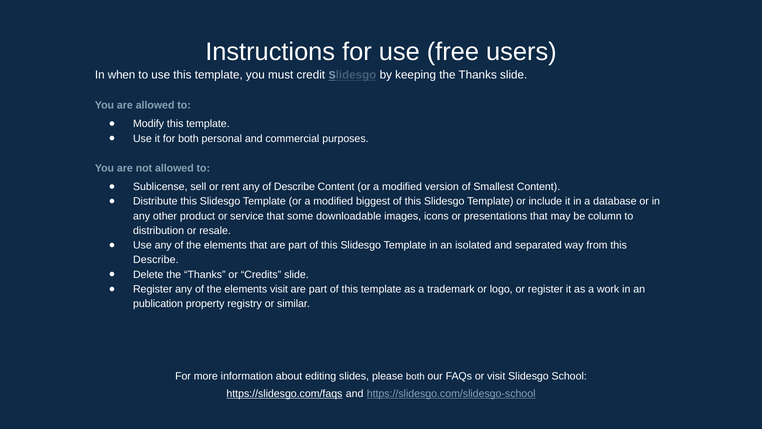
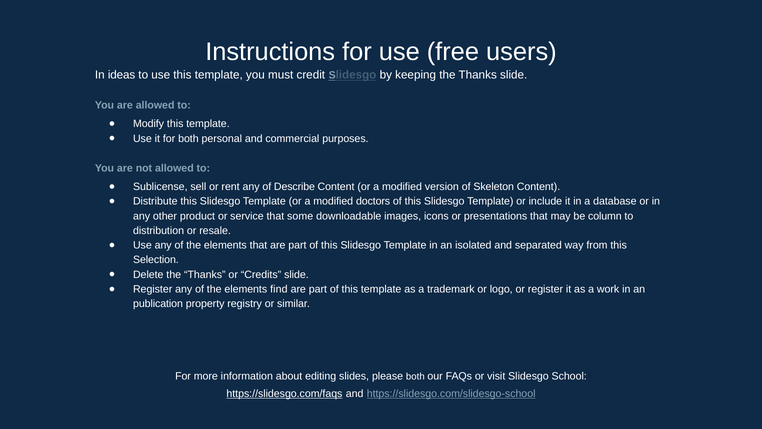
when: when -> ideas (122, 75)
Smallest: Smallest -> Skeleton (494, 187)
biggest: biggest -> doctors (373, 201)
Describe: Describe -> Selection (156, 260)
elements visit: visit -> find (279, 289)
